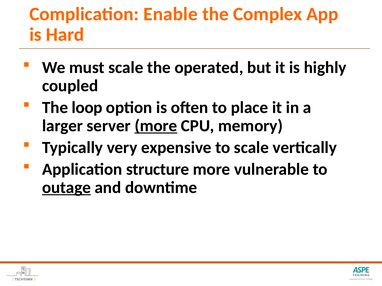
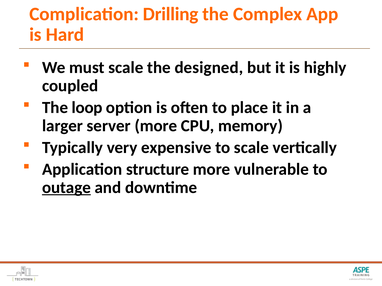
Enable: Enable -> Drilling (171, 14)
operated: operated -> designed (209, 68)
more underline: present -> none (156, 126)
